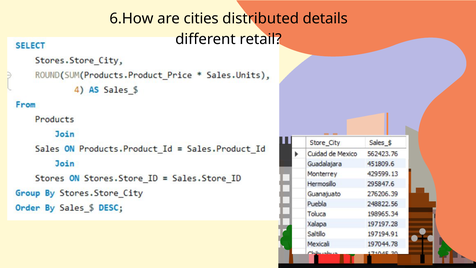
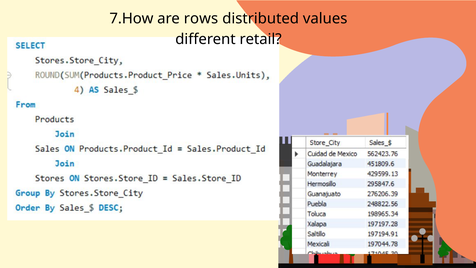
6.How: 6.How -> 7.How (131, 18)
cities: cities -> rows (201, 18)
details: details -> values (325, 18)
